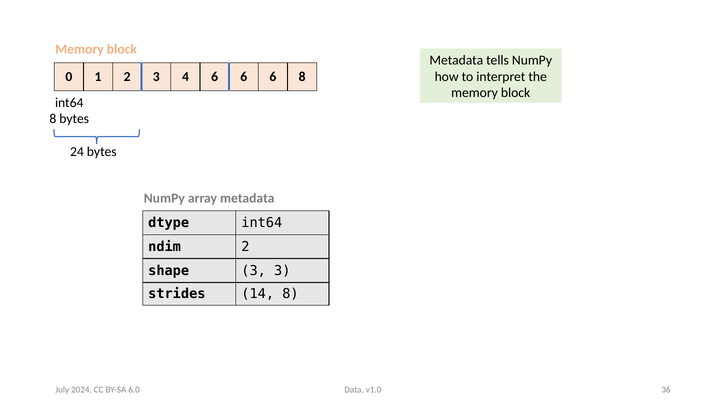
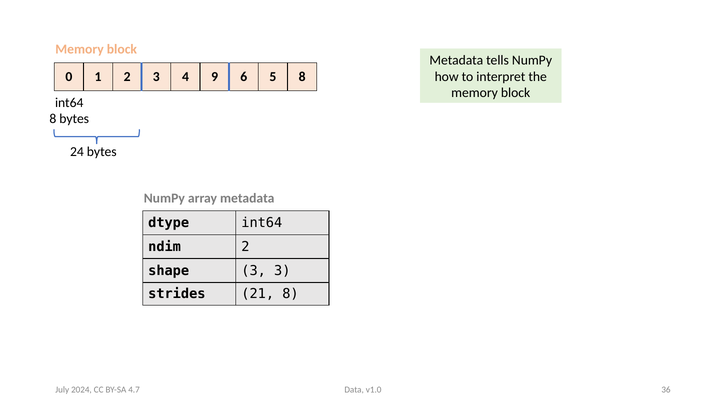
4 6: 6 -> 9 (215, 77)
6: 6 -> 5 (273, 77)
14: 14 -> 21 (258, 294)
6.0: 6.0 -> 4.7 (134, 390)
